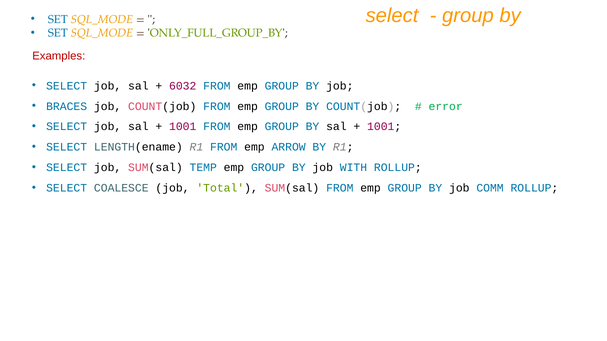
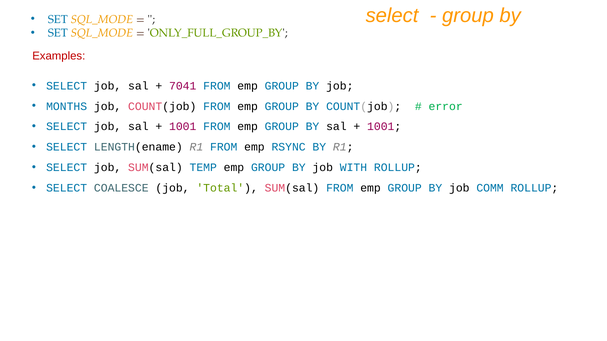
6032: 6032 -> 7041 (183, 86)
BRACES: BRACES -> MONTHS (67, 106)
ARROW: ARROW -> RSYNC (289, 147)
